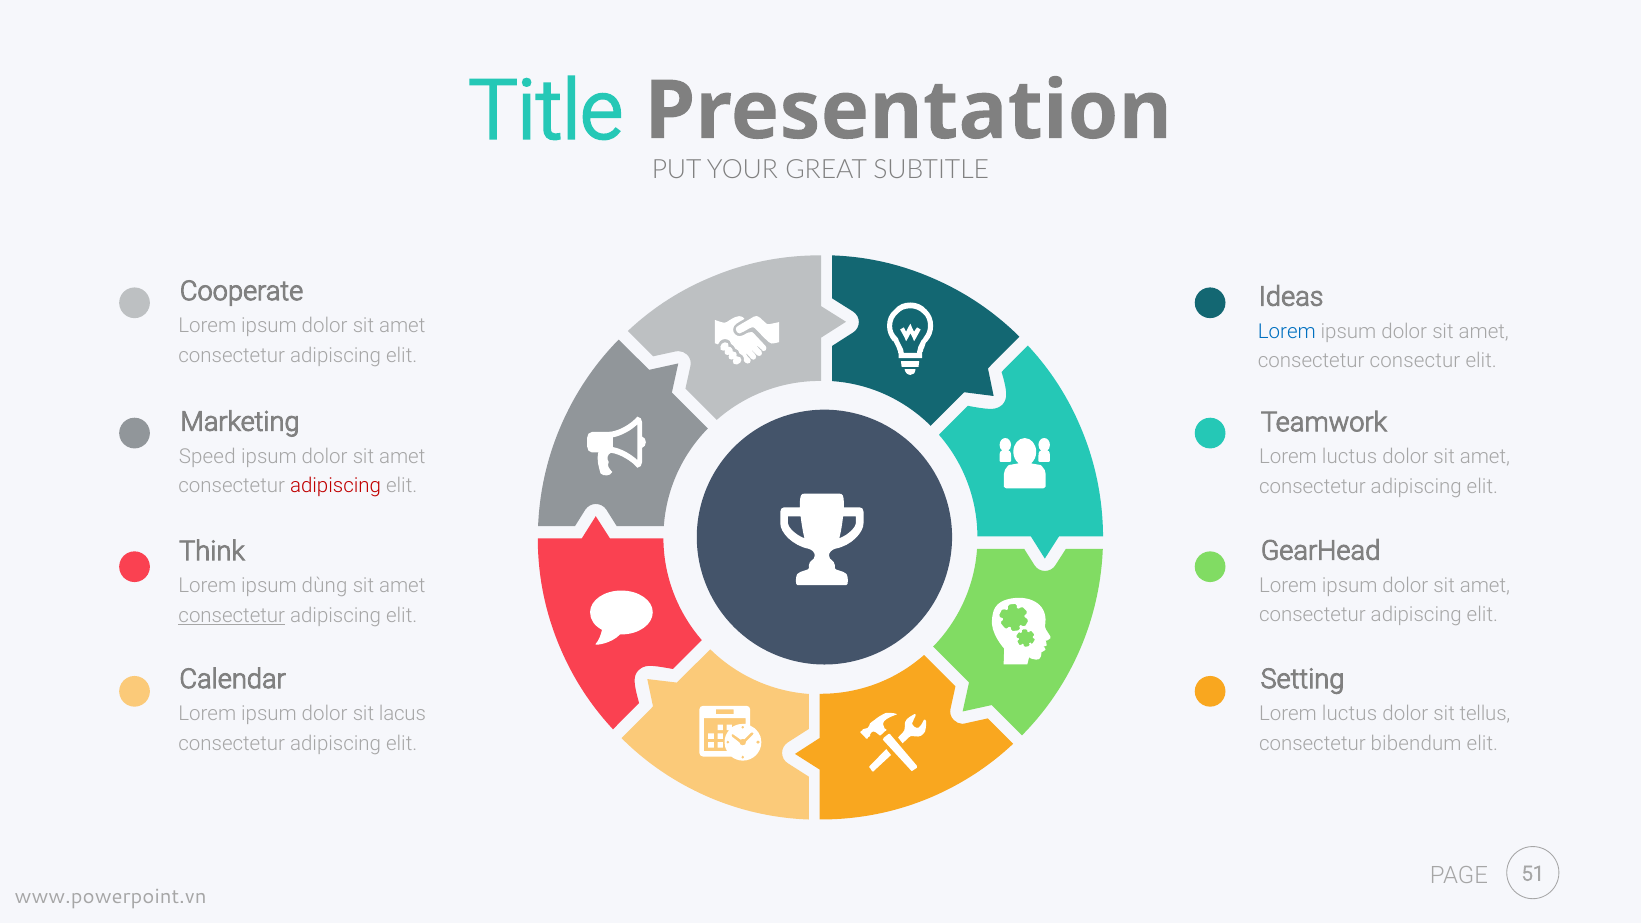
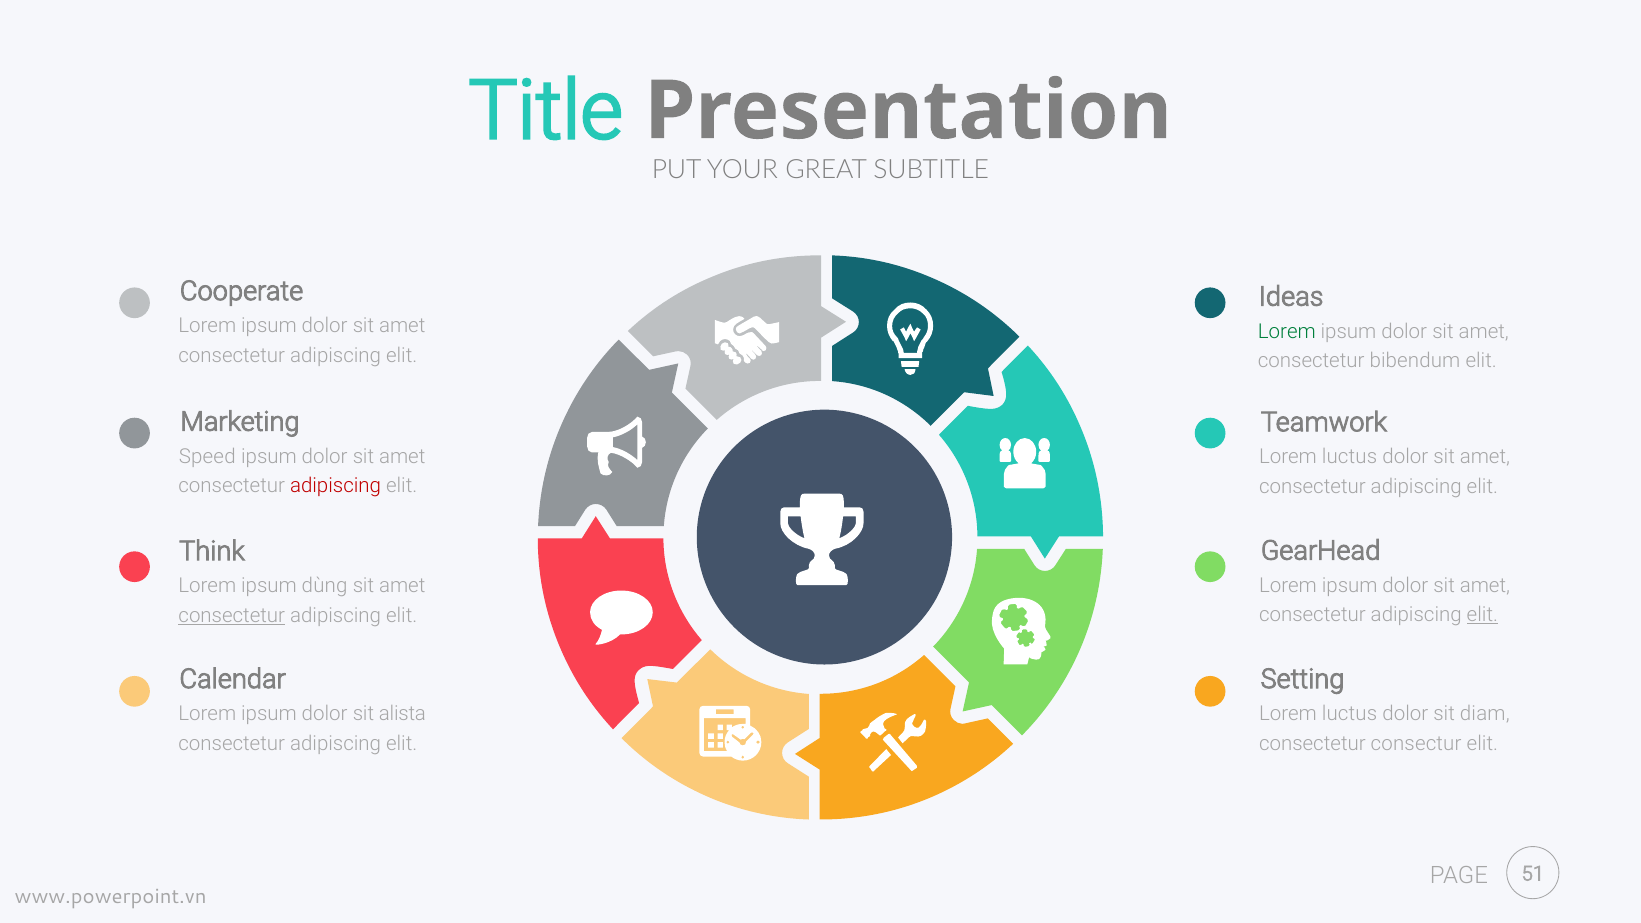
Lorem colour: blue -> green (1287, 332)
consectur: consectur -> bibendum (1415, 361)
elit underline: none -> present (1482, 615)
lacus: lacus -> alista (402, 714)
tellus: tellus -> diam (1485, 714)
bibendum: bibendum -> consectur (1416, 744)
